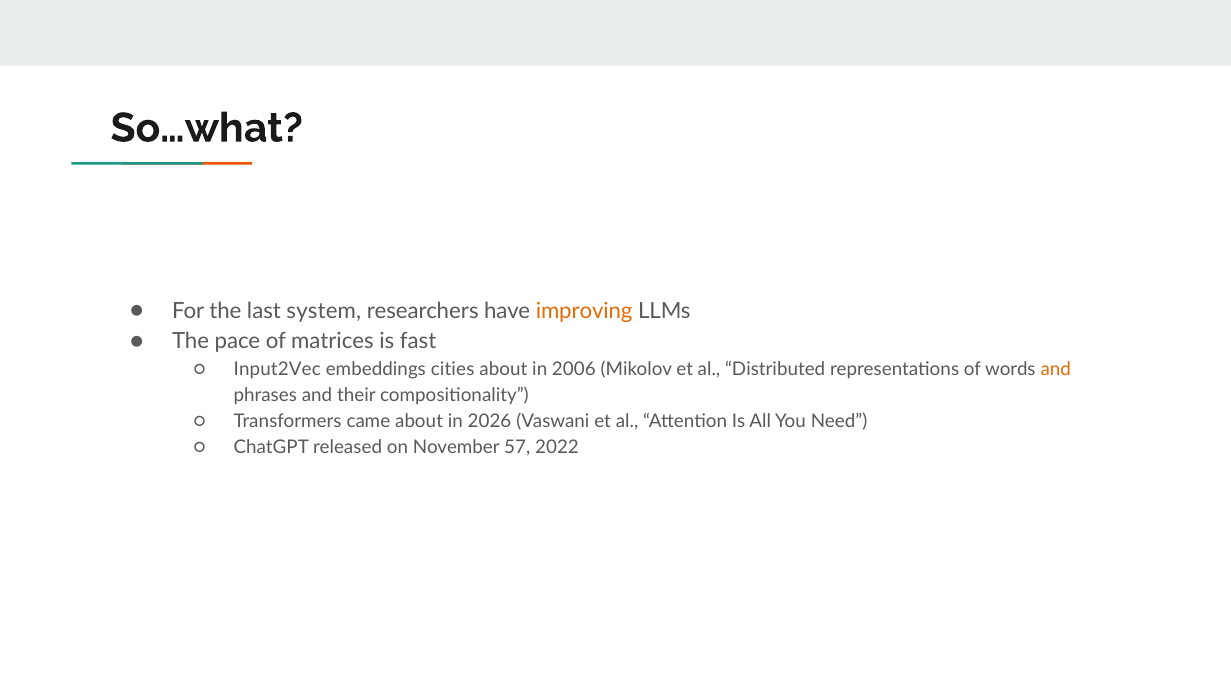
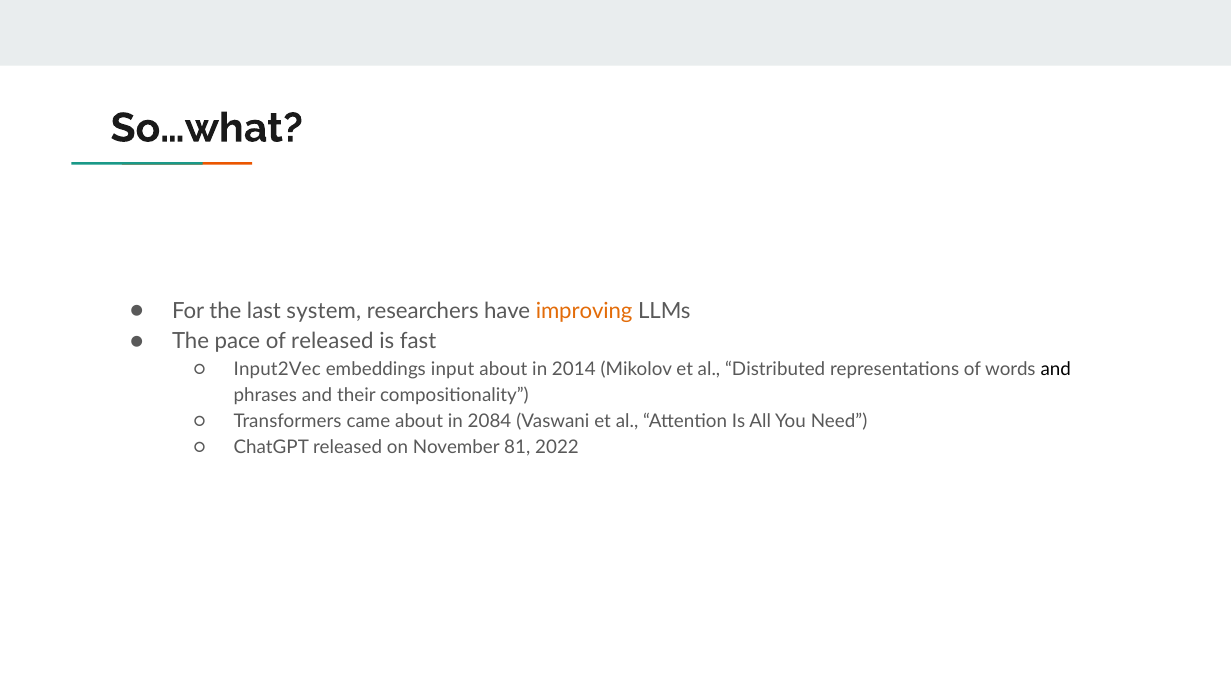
of matrices: matrices -> released (332, 342)
cities: cities -> input (453, 369)
2006: 2006 -> 2014 (574, 369)
and colour: orange -> black (1056, 369)
2026: 2026 -> 2084 (490, 421)
57: 57 -> 81 (517, 447)
